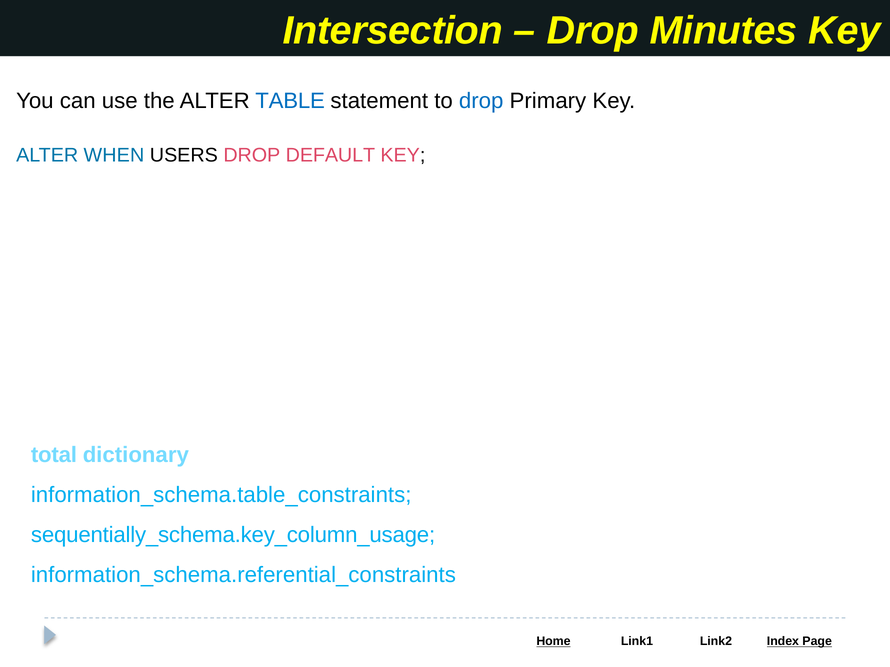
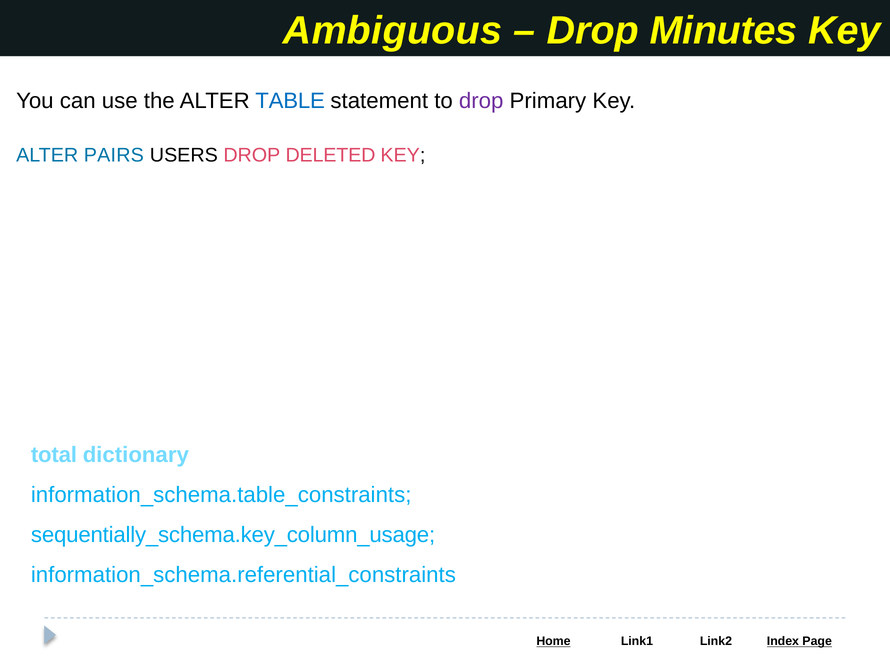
Intersection: Intersection -> Ambiguous (392, 31)
drop colour: blue -> purple (481, 101)
WHEN: WHEN -> PAIRS (114, 155)
DEFAULT: DEFAULT -> DELETED (330, 155)
